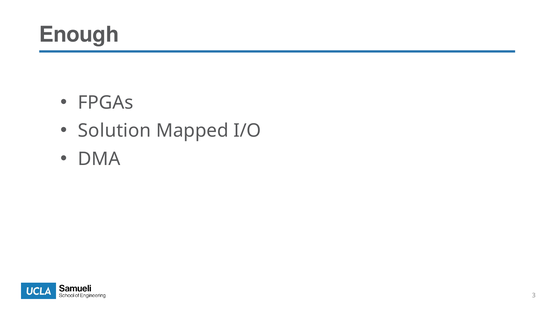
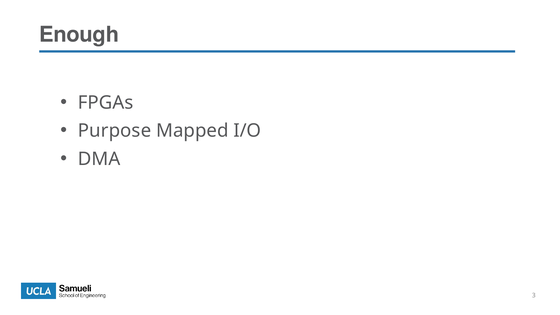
Solution: Solution -> Purpose (115, 131)
